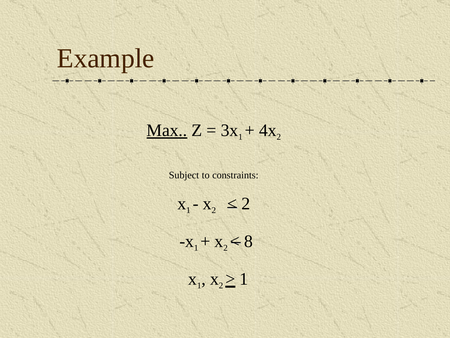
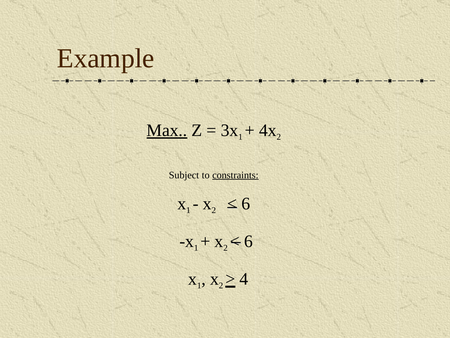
constraints underline: none -> present (235, 175)
2: 2 -> 6 (246, 203)
8: 8 -> 6 (248, 241)
1: 1 -> 4 (244, 279)
